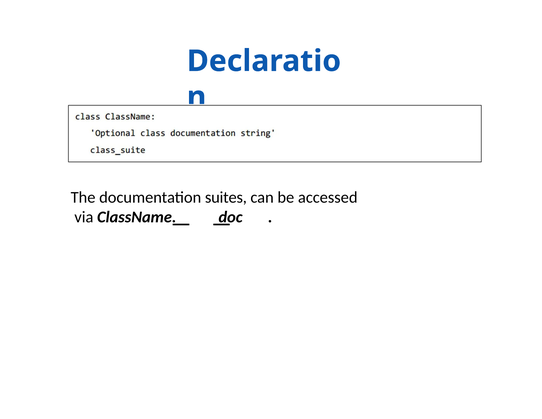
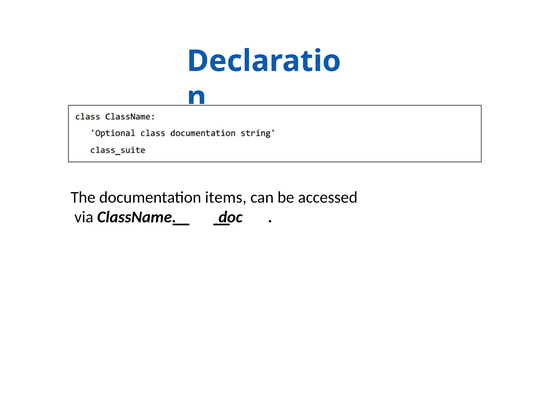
suites: suites -> items (226, 197)
